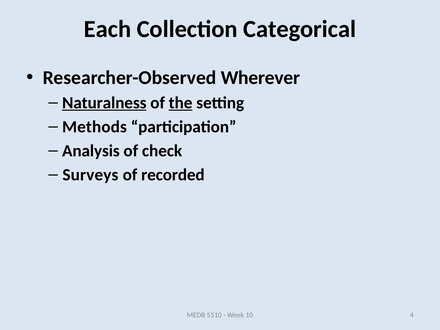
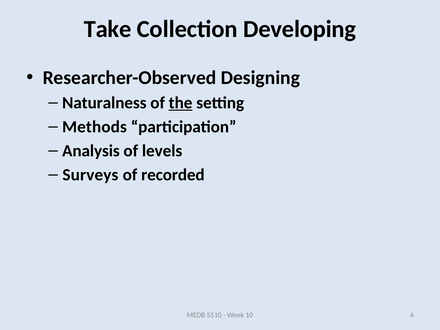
Each: Each -> Take (108, 29)
Categorical: Categorical -> Developing (300, 29)
Wherever: Wherever -> Designing (260, 78)
Naturalness underline: present -> none (104, 103)
check: check -> levels (162, 151)
